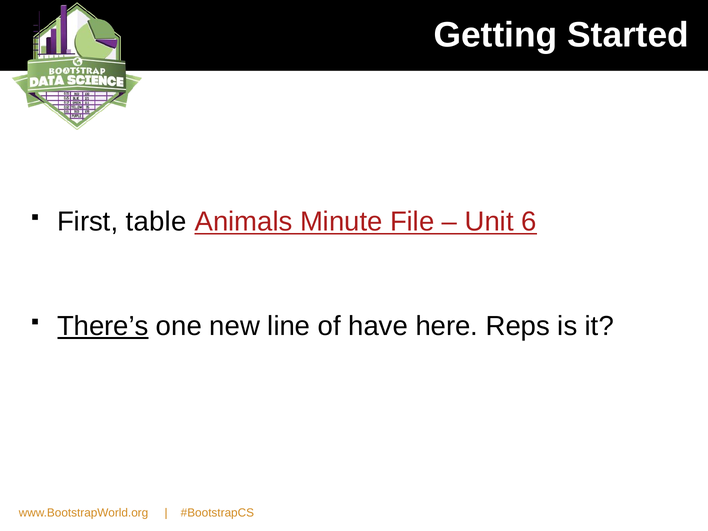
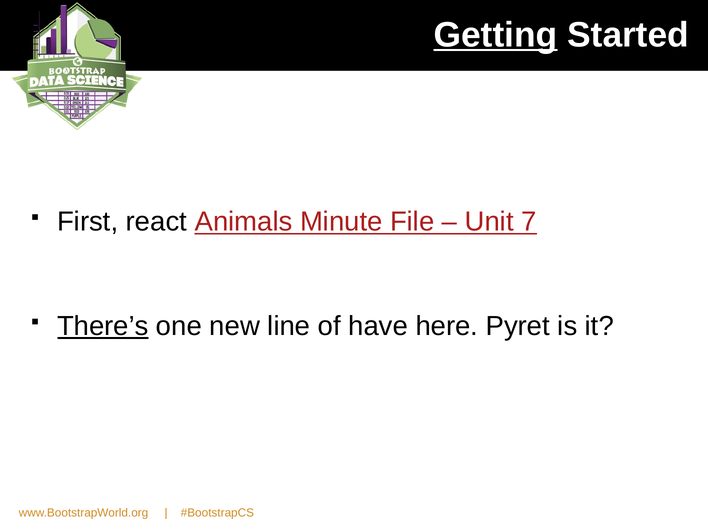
Getting underline: none -> present (496, 35)
table: table -> react (156, 221)
6: 6 -> 7 (529, 221)
Reps: Reps -> Pyret (518, 326)
